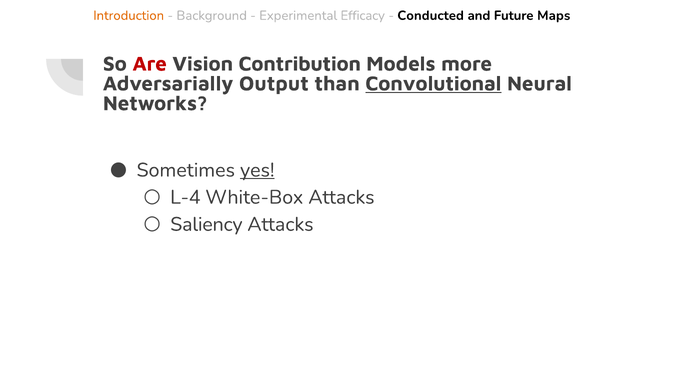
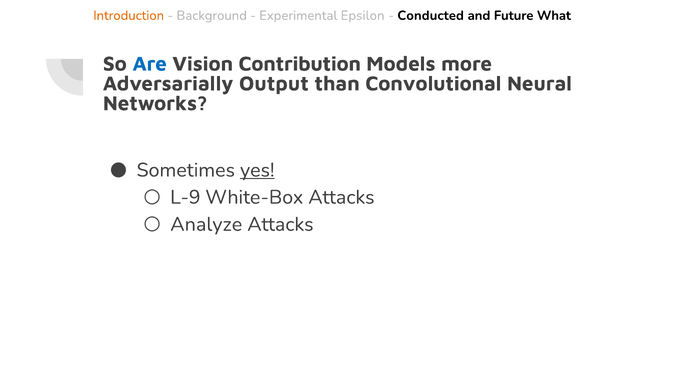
Efficacy: Efficacy -> Epsilon (363, 16)
Maps: Maps -> What (554, 16)
Are colour: red -> blue (150, 64)
Convolutional underline: present -> none (433, 84)
L-4: L-4 -> L-9 (185, 197)
Saliency: Saliency -> Analyze (206, 224)
